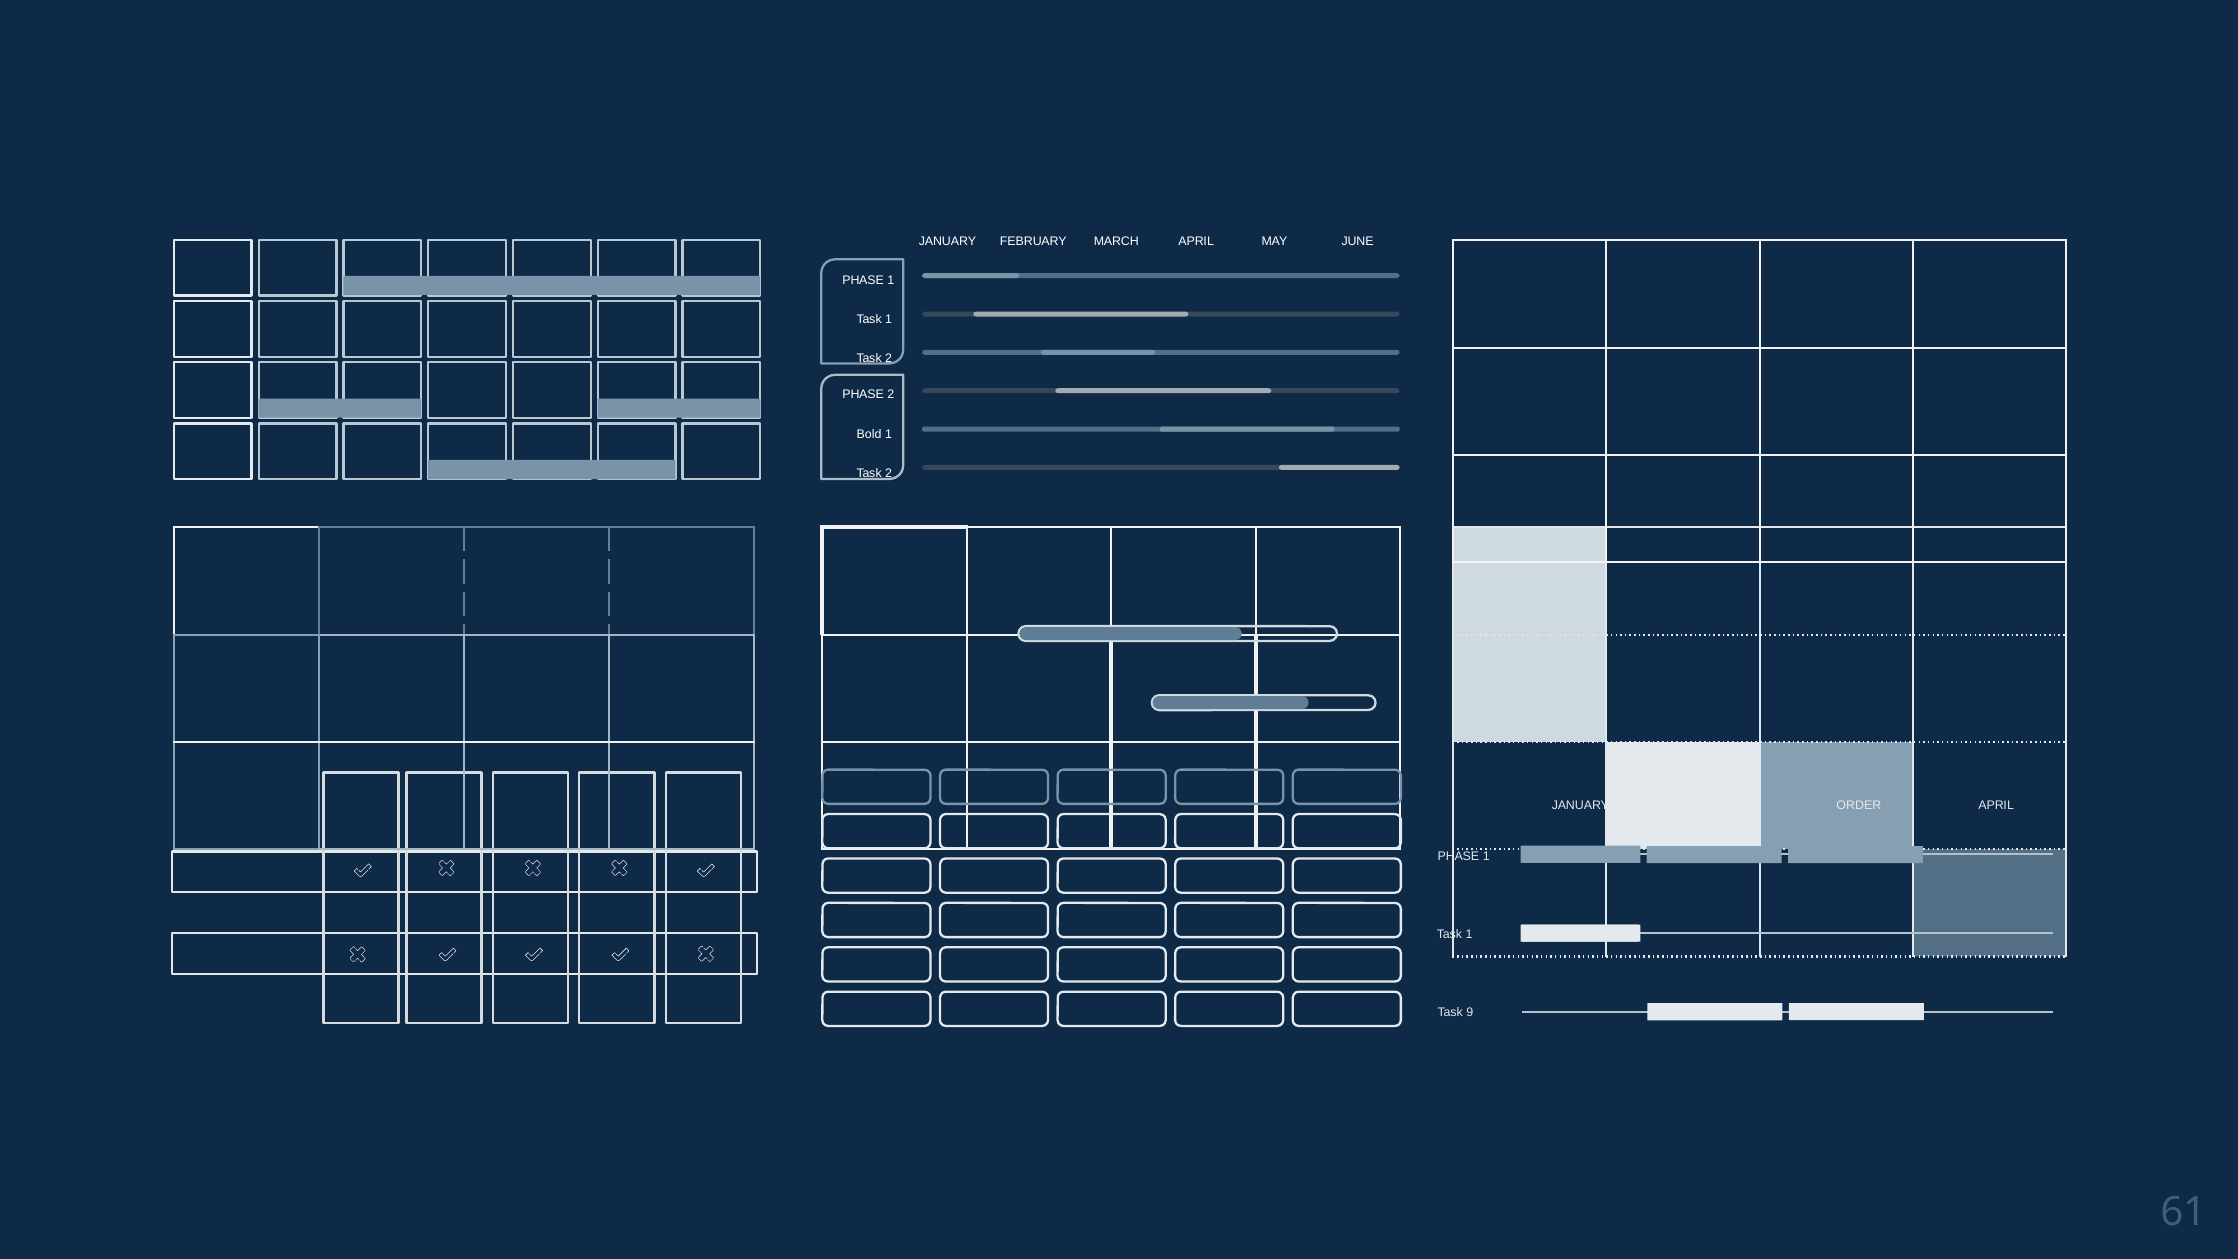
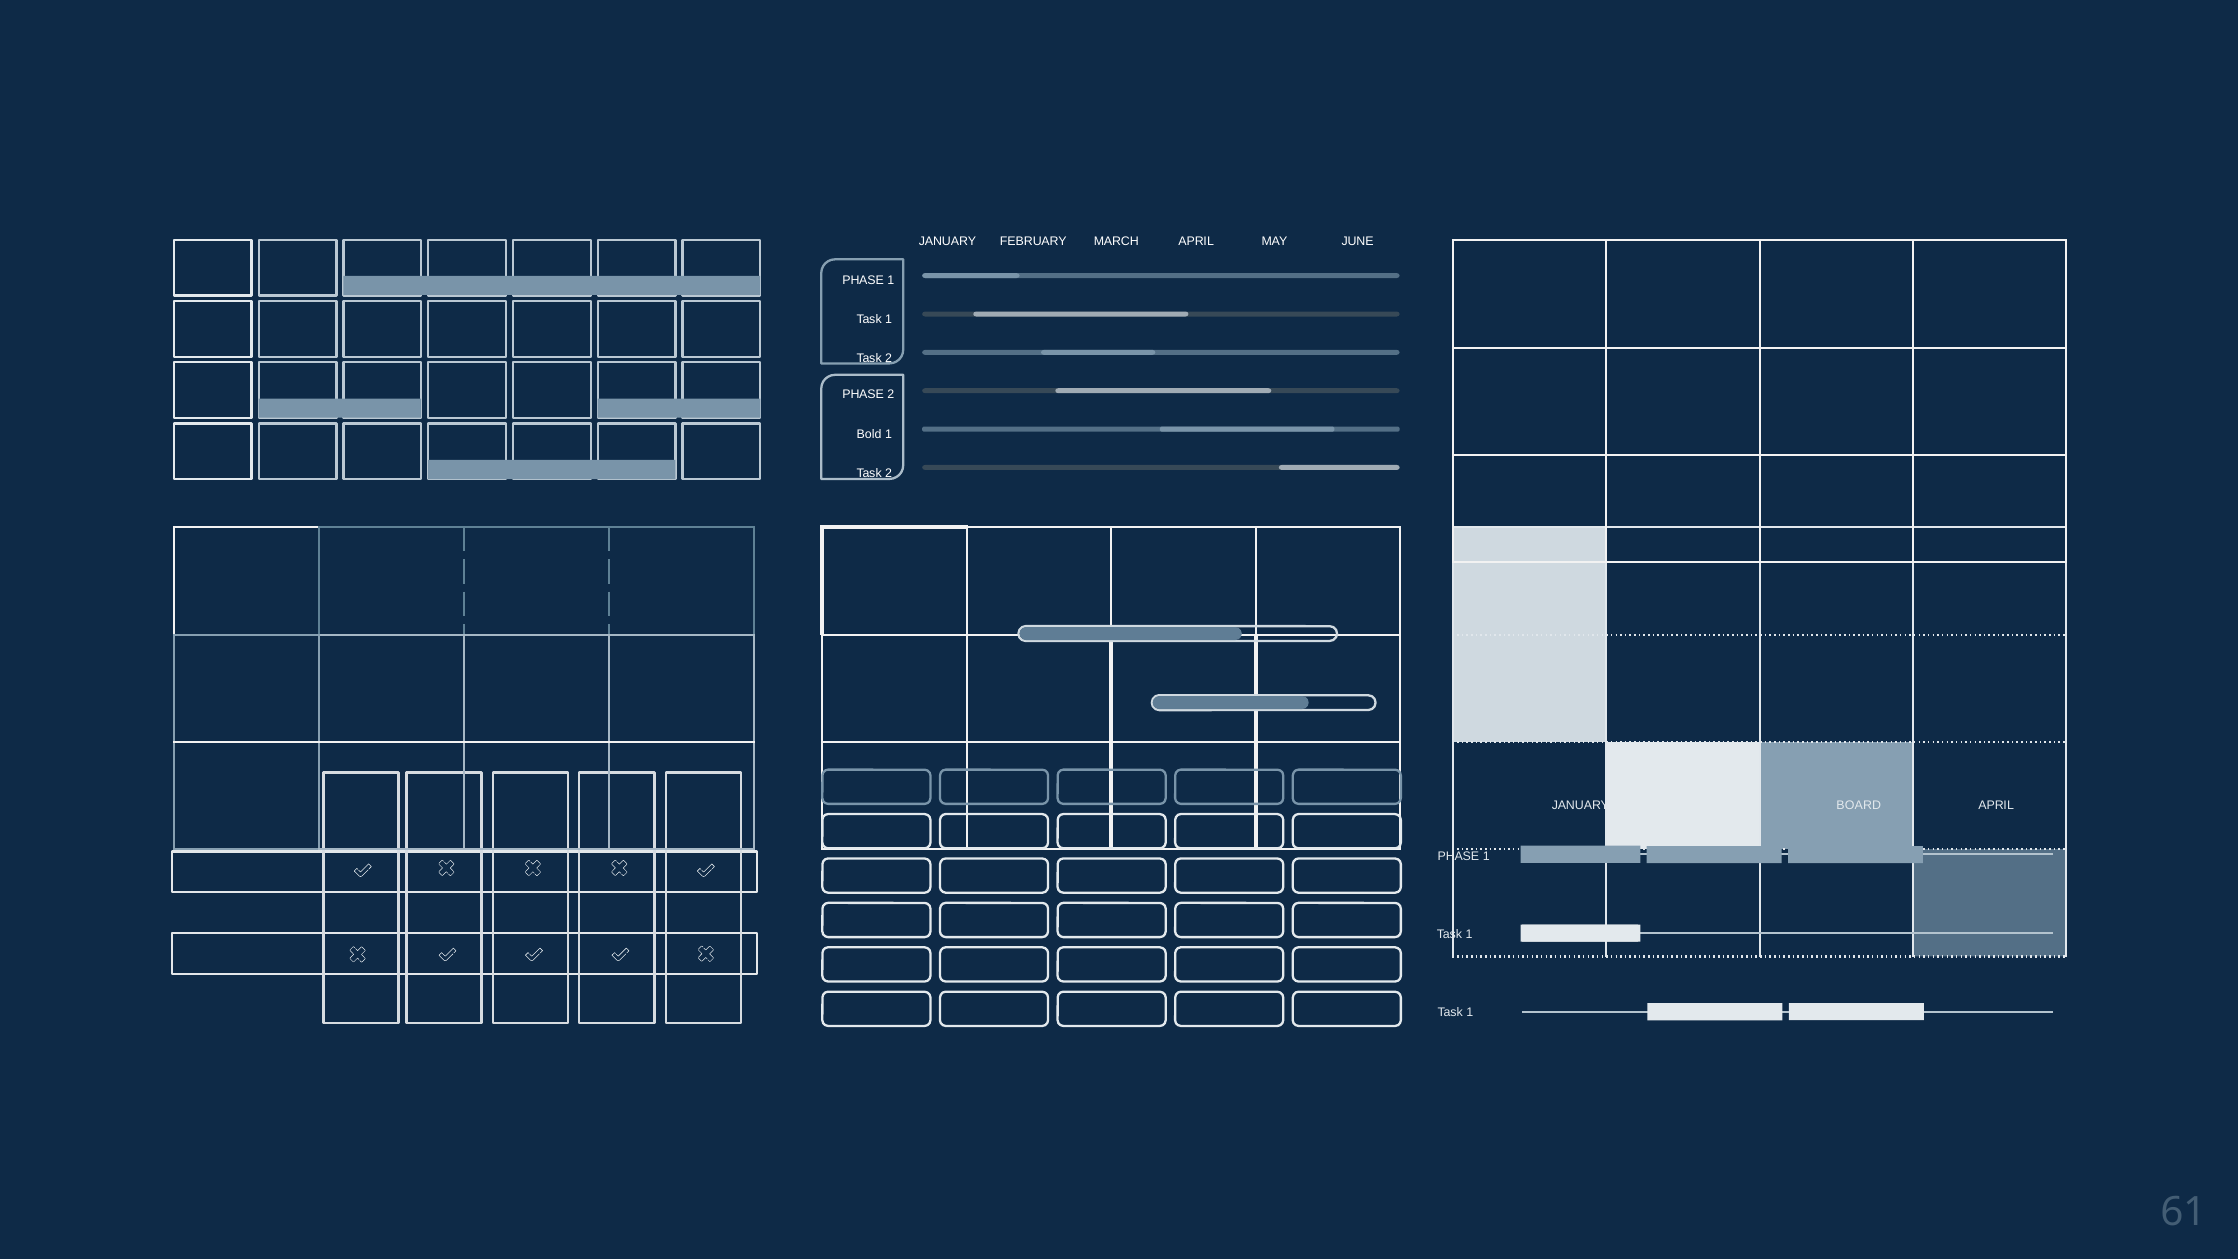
ORDER: ORDER -> BOARD (1859, 805)
9: 9 -> 1 (1470, 1012)
